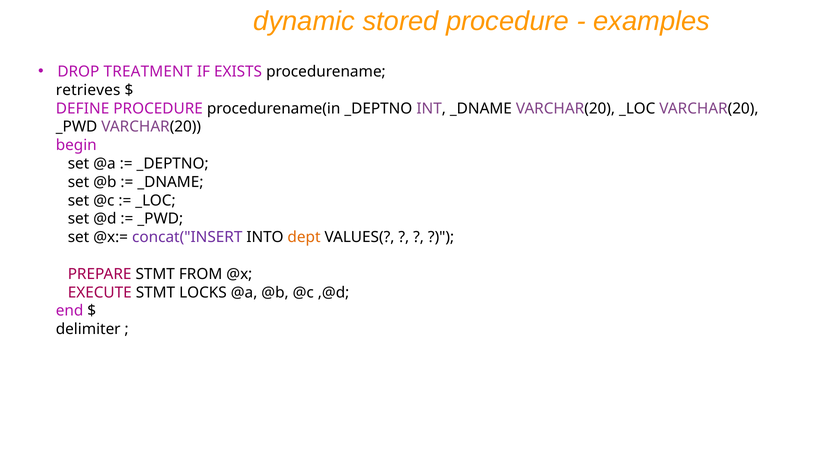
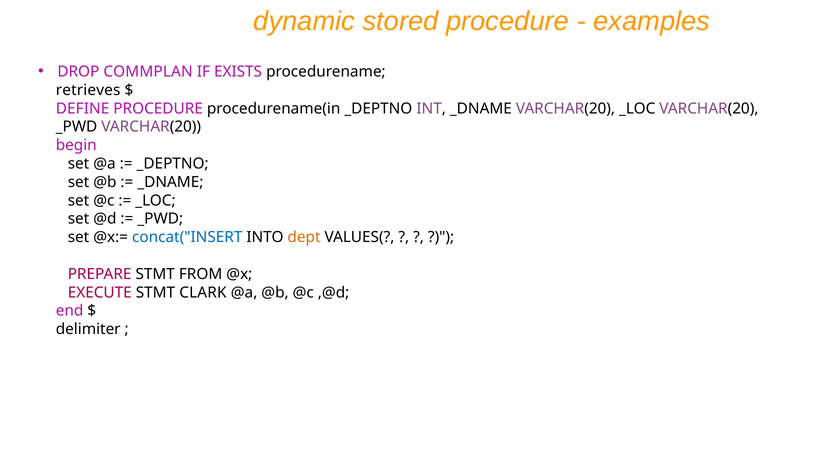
TREATMENT: TREATMENT -> COMMPLAN (148, 72)
concat("INSERT colour: purple -> blue (187, 238)
LOCKS: LOCKS -> CLARK (203, 293)
